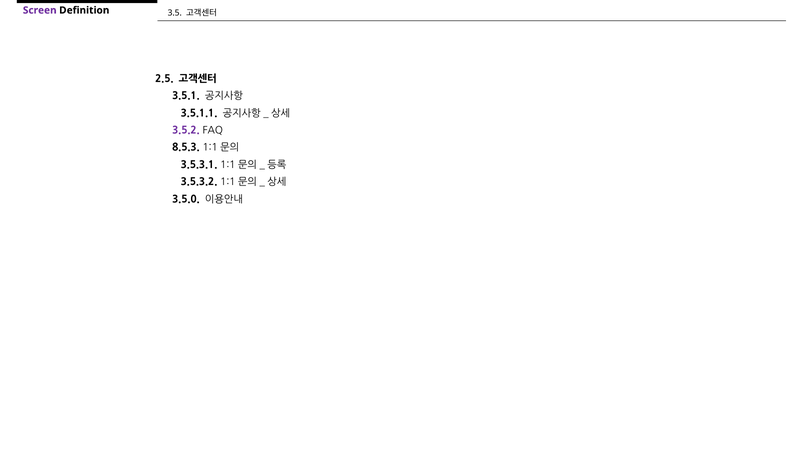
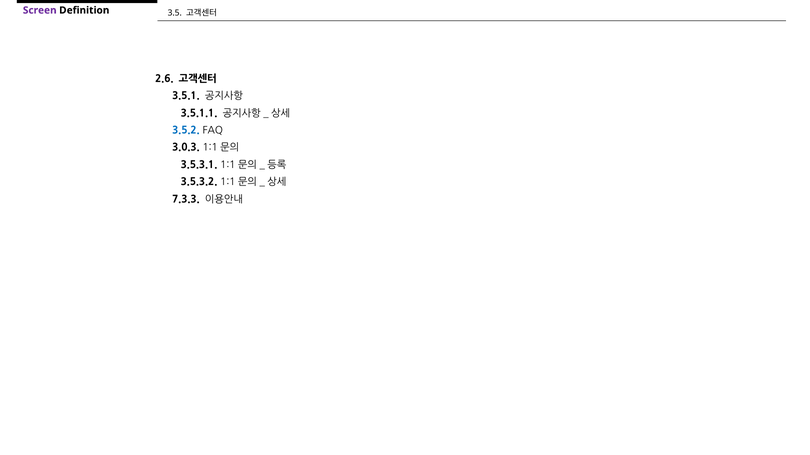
2.5: 2.5 -> 2.6 (164, 79)
3.5.2 colour: purple -> blue (186, 131)
8.5.3: 8.5.3 -> 3.0.3 (186, 148)
3.5.0: 3.5.0 -> 7.3.3 (186, 200)
